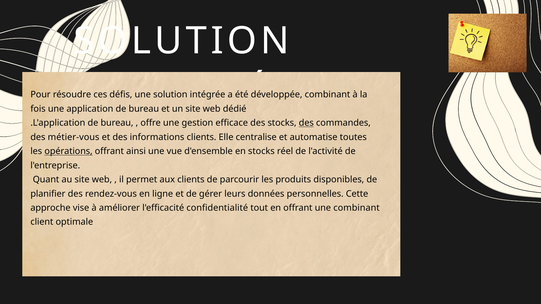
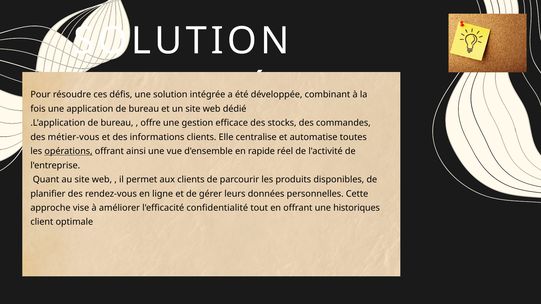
des underline: present -> none (306, 123)
en stocks: stocks -> rapide (261, 151)
une combinant: combinant -> historiques (357, 208)
